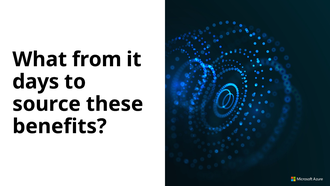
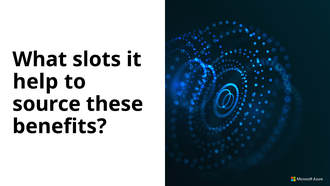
from: from -> slots (97, 59)
days: days -> help (35, 82)
